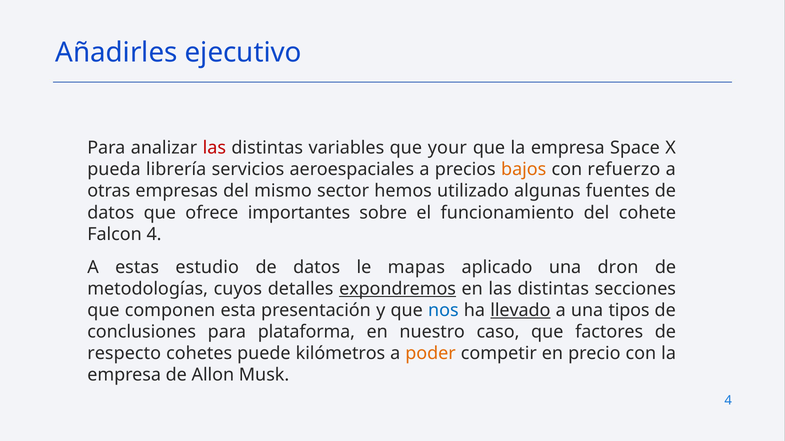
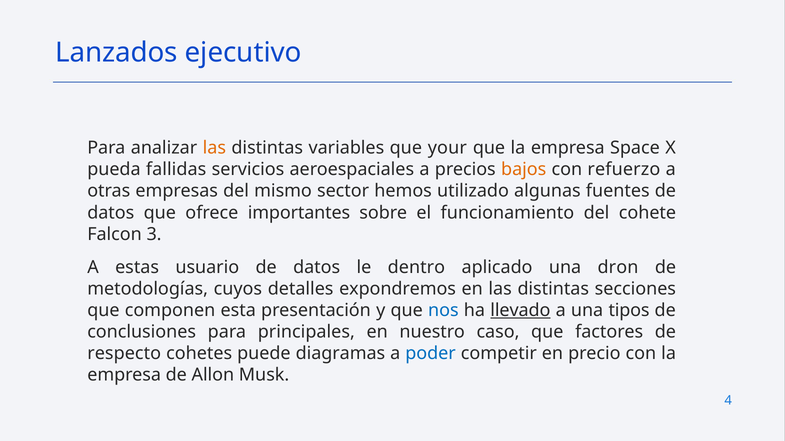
Añadirles: Añadirles -> Lanzados (117, 52)
las colour: red -> orange (214, 148)
librería: librería -> fallidas (176, 170)
Falcon 4: 4 -> 3 (154, 234)
estudio: estudio -> usuario (207, 267)
mapas: mapas -> dentro (416, 267)
expondremos underline: present -> none (398, 289)
plataforma: plataforma -> principales (306, 332)
kilómetros: kilómetros -> diagramas (340, 354)
poder colour: orange -> blue (431, 354)
